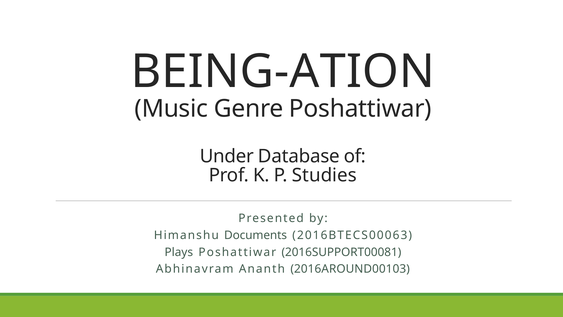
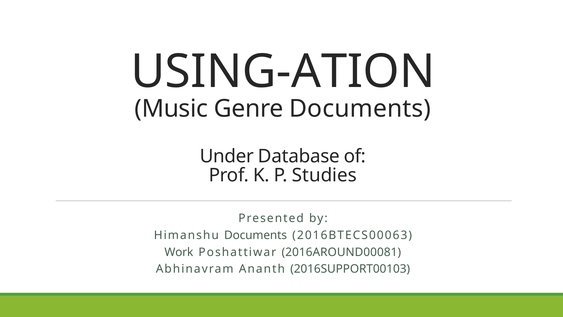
BEING-ATION: BEING-ATION -> USING-ATION (283, 72)
Genre Poshattiwar: Poshattiwar -> Documents (360, 109)
Plays: Plays -> Work (179, 252)
2016SUPPORT00081: 2016SUPPORT00081 -> 2016AROUND00081 (341, 252)
2016AROUND00103: 2016AROUND00103 -> 2016SUPPORT00103 (350, 269)
